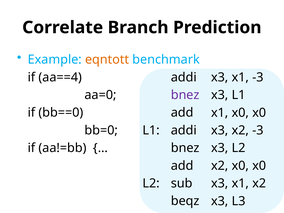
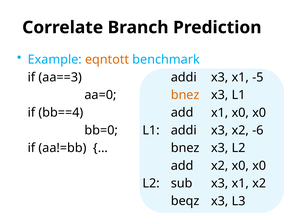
aa==4: aa==4 -> aa==3 (60, 77)
x1 -3: -3 -> -5 (258, 77)
bnez colour: purple -> orange (185, 95)
bb==0: bb==0 -> bb==4 (61, 113)
x2 -3: -3 -> -6 (258, 130)
